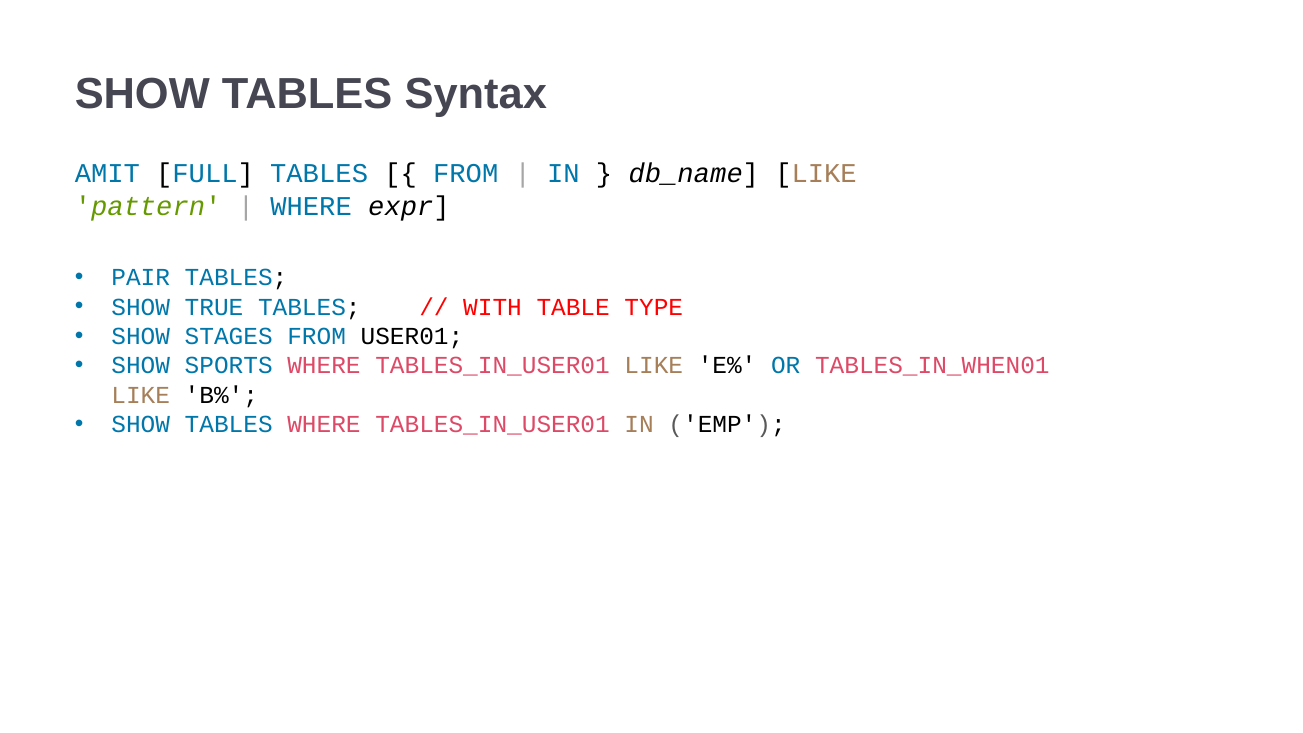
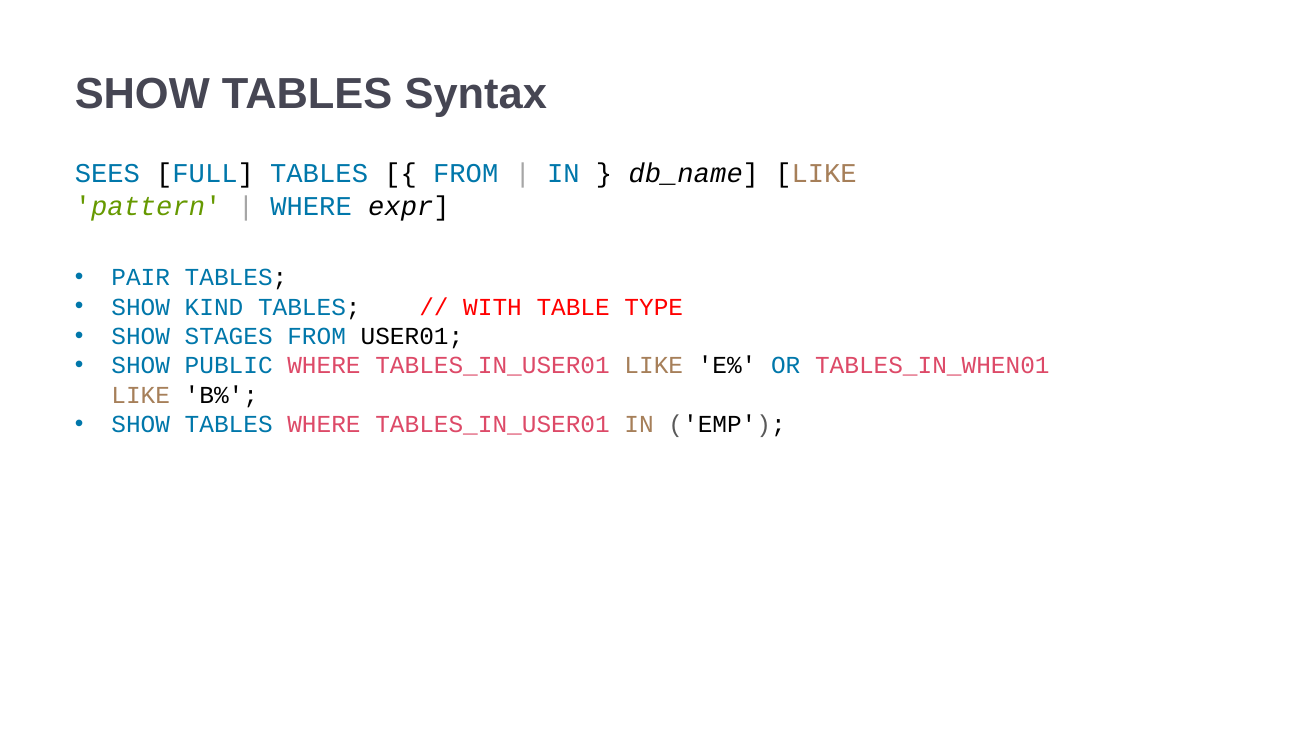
AMIT: AMIT -> SEES (107, 174)
TRUE: TRUE -> KIND (214, 307)
SPORTS: SPORTS -> PUBLIC (229, 366)
